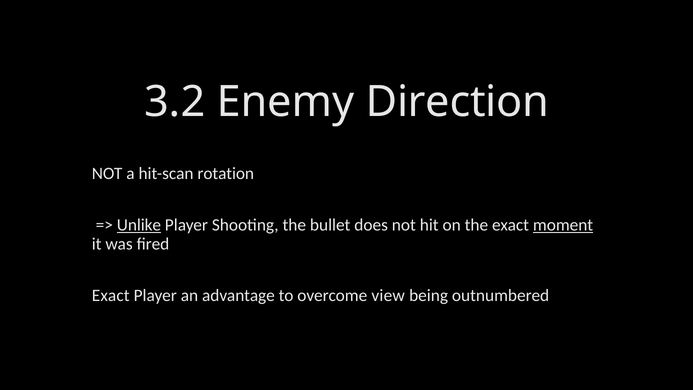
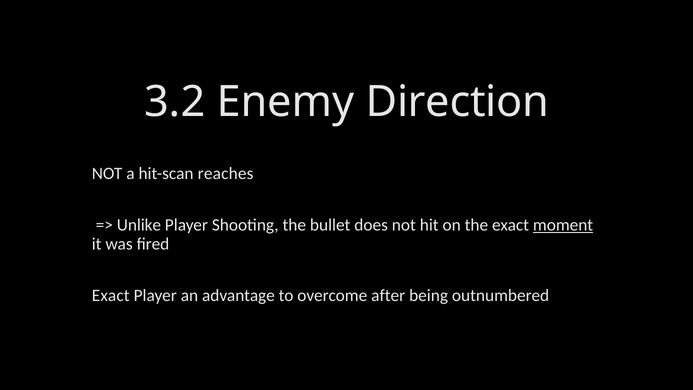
rotation: rotation -> reaches (226, 173)
Unlike underline: present -> none (139, 225)
view: view -> after (388, 296)
